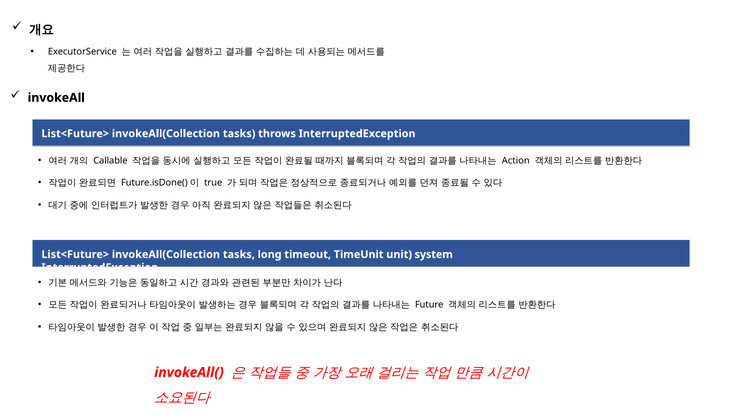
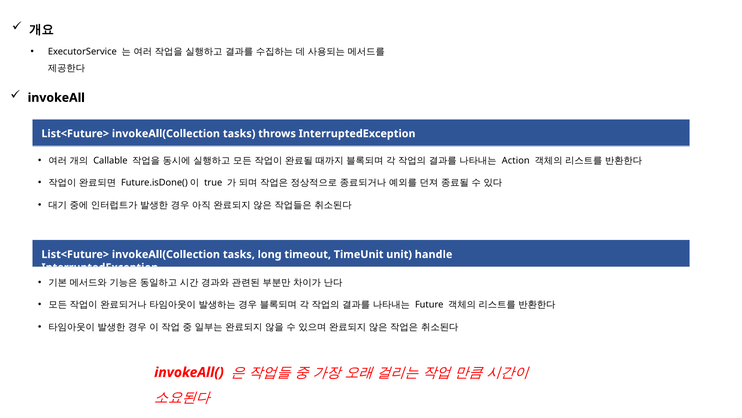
system: system -> handle (434, 254)
